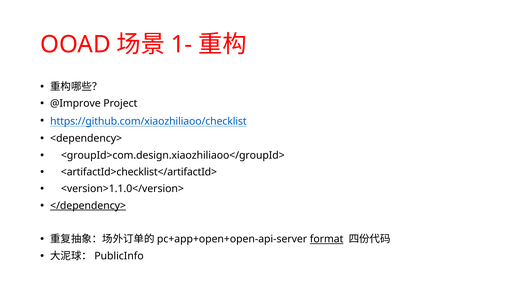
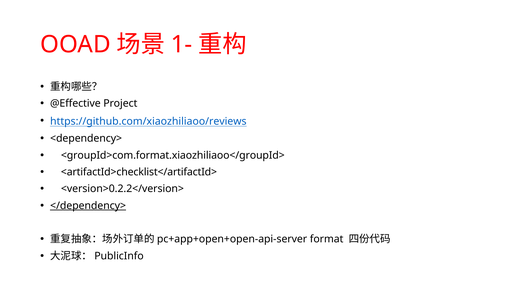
@Improve: @Improve -> @Effective (75, 103)
https://github.com/xiaozhiliaoo/checklist: https://github.com/xiaozhiliaoo/checklist -> https://github.com/xiaozhiliaoo/reviews (148, 121)
<groupId>com.design.xiaozhiliaoo</groupId>: <groupId>com.design.xiaozhiliaoo</groupId> -> <groupId>com.format.xiaozhiliaoo</groupId> (173, 155)
<version>1.1.0</version>: <version>1.1.0</version> -> <version>0.2.2</version> (122, 189)
format underline: present -> none (327, 239)
